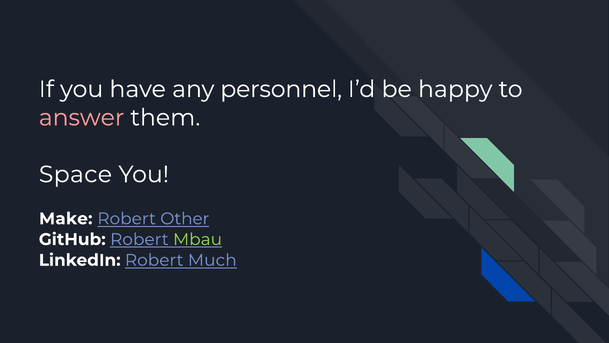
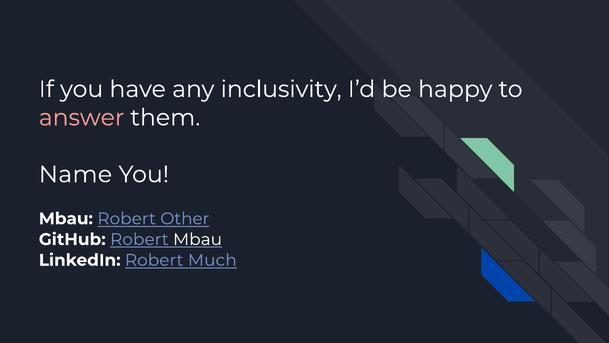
personnel: personnel -> inclusivity (281, 89)
Space: Space -> Name (75, 174)
Make: Make -> Mbau (66, 218)
Mbau colour: light green -> white (198, 239)
